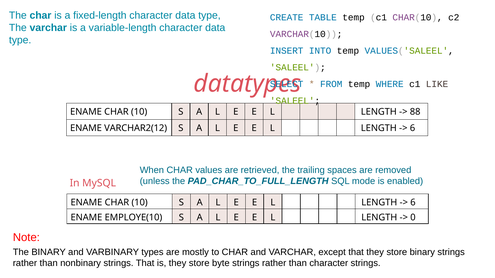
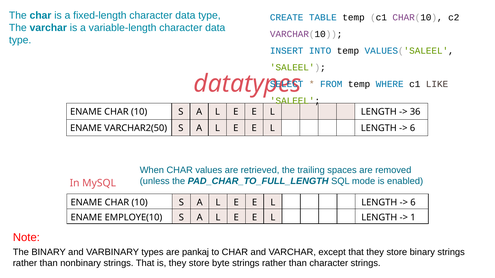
88: 88 -> 36 (415, 112)
VARCHAR2(12: VARCHAR2(12 -> VARCHAR2(50 (136, 128)
0: 0 -> 1 (413, 218)
mostly: mostly -> pankaj (196, 252)
